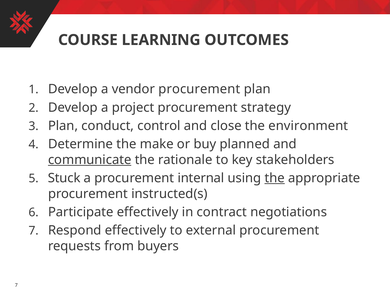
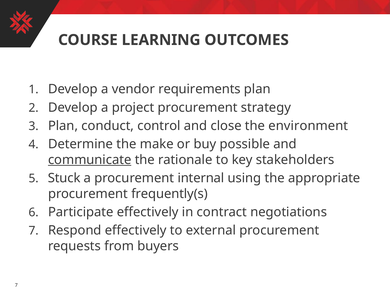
vendor procurement: procurement -> requirements (199, 89)
planned: planned -> possible (245, 144)
the underline: present -> none (275, 178)
instructed(s: instructed(s -> frequently(s (169, 193)
